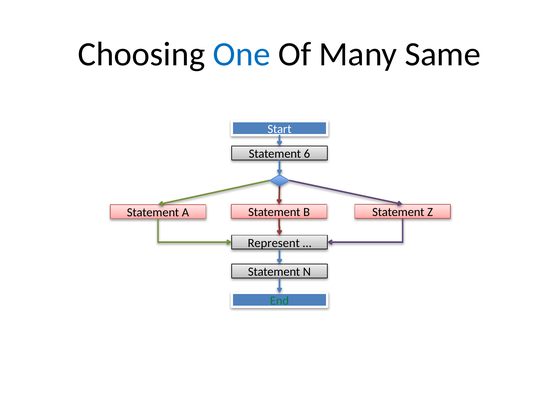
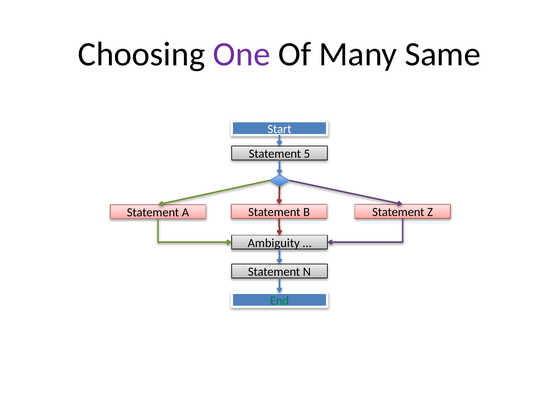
One colour: blue -> purple (242, 54)
6: 6 -> 5 (307, 154)
Represent: Represent -> Ambiguity (274, 243)
